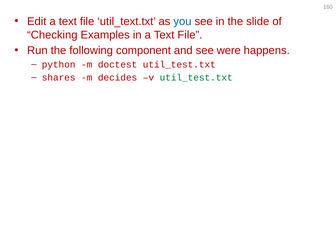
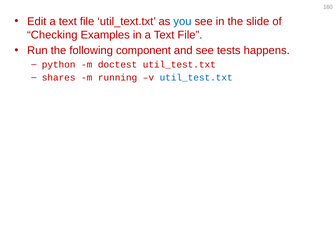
were: were -> tests (229, 51)
decides: decides -> running (118, 78)
util_test.txt colour: green -> blue (196, 78)
